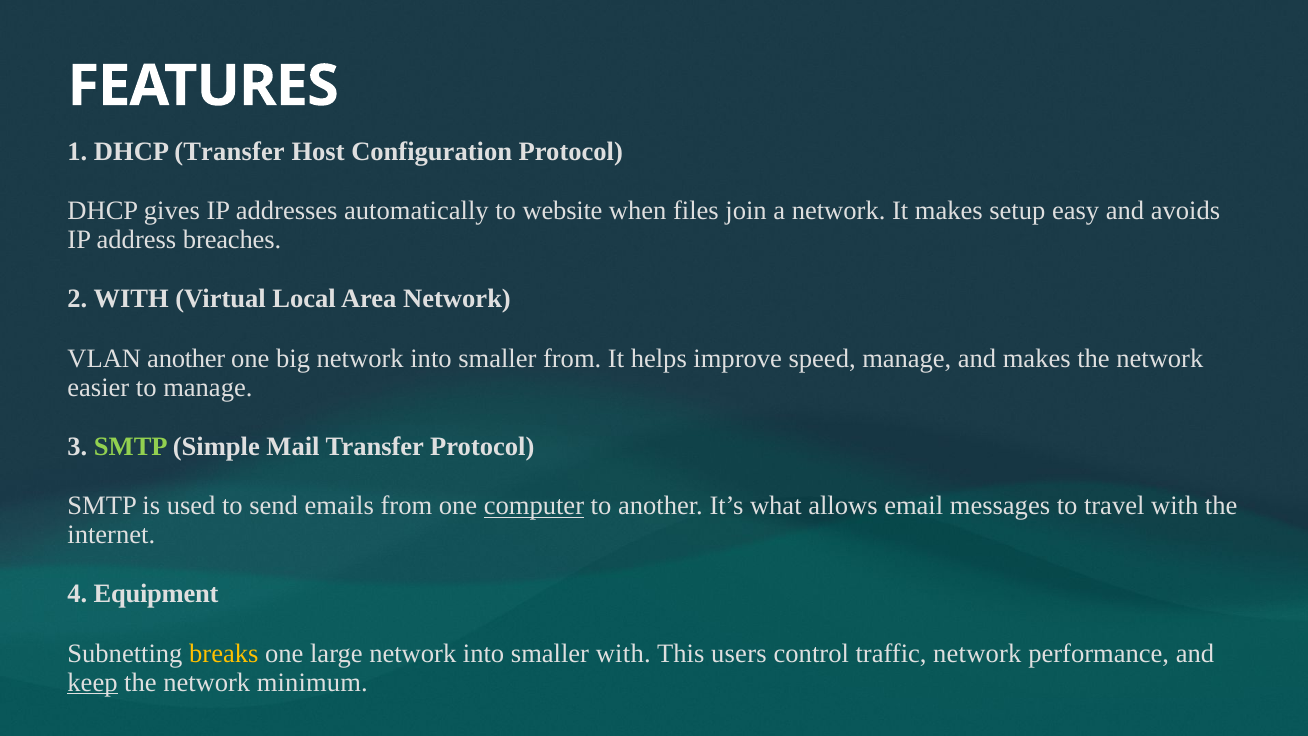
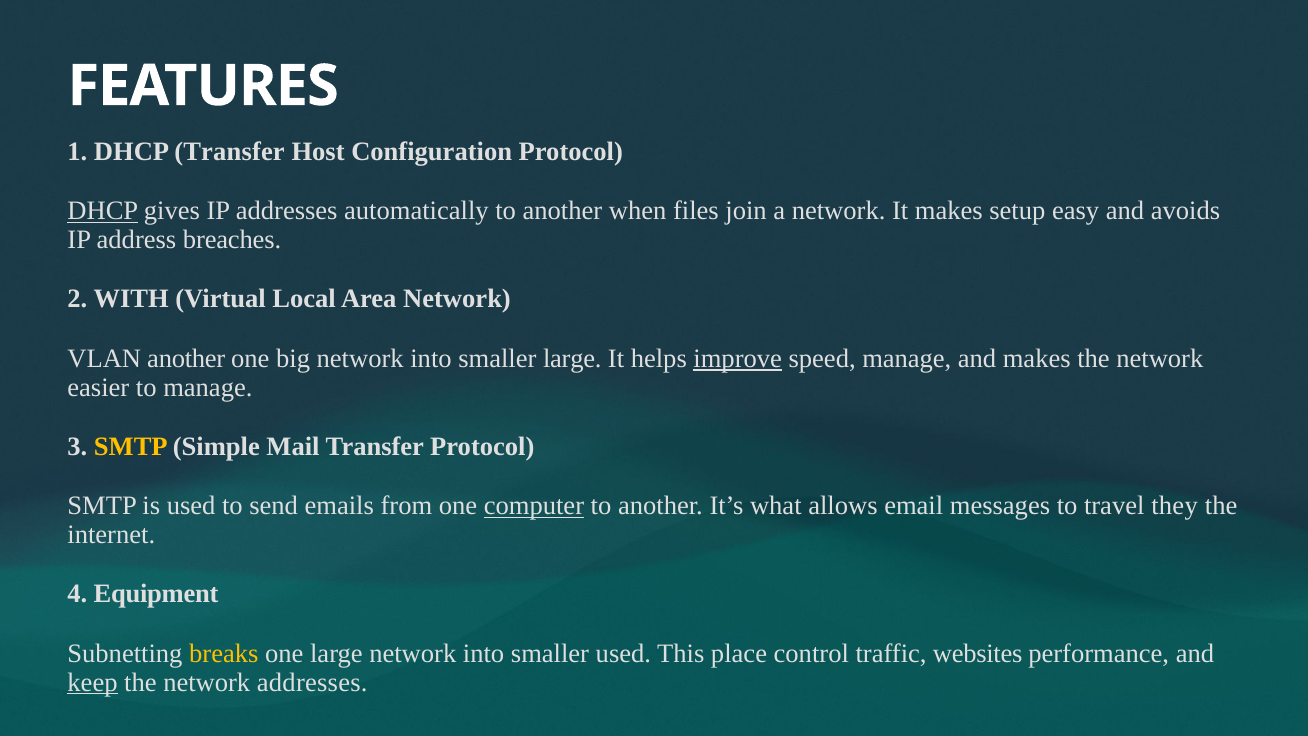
DHCP underline: none -> present (103, 211)
automatically to website: website -> another (562, 211)
smaller from: from -> large (572, 358)
improve underline: none -> present (738, 358)
SMTP colour: light green -> yellow (131, 447)
travel with: with -> they (1175, 506)
smaller with: with -> used (623, 653)
users: users -> place (739, 653)
traffic network: network -> websites (978, 653)
network minimum: minimum -> addresses (312, 682)
